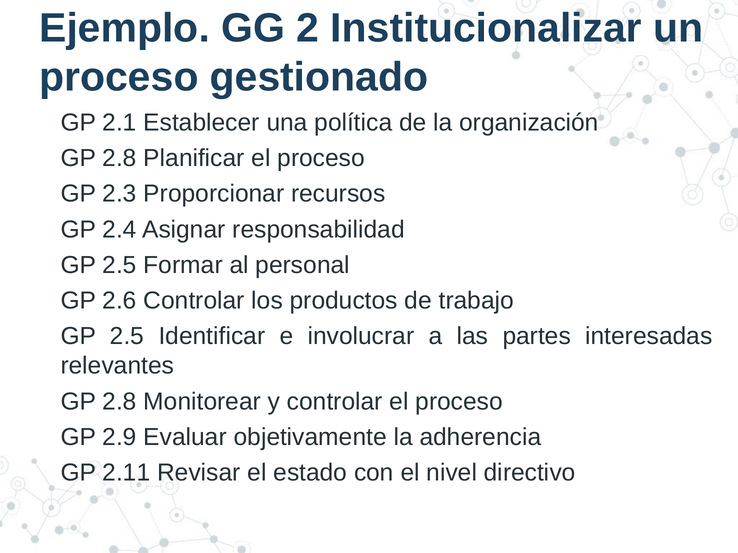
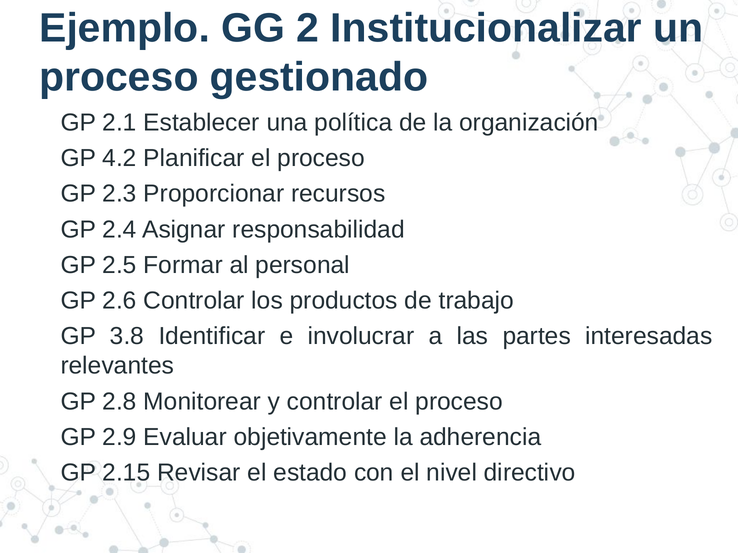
2.8: 2.8 -> 4.2 (120, 158)
2.5: 2.5 -> 3.8 (127, 337)
2.11: 2.11 -> 2.15 (126, 473)
